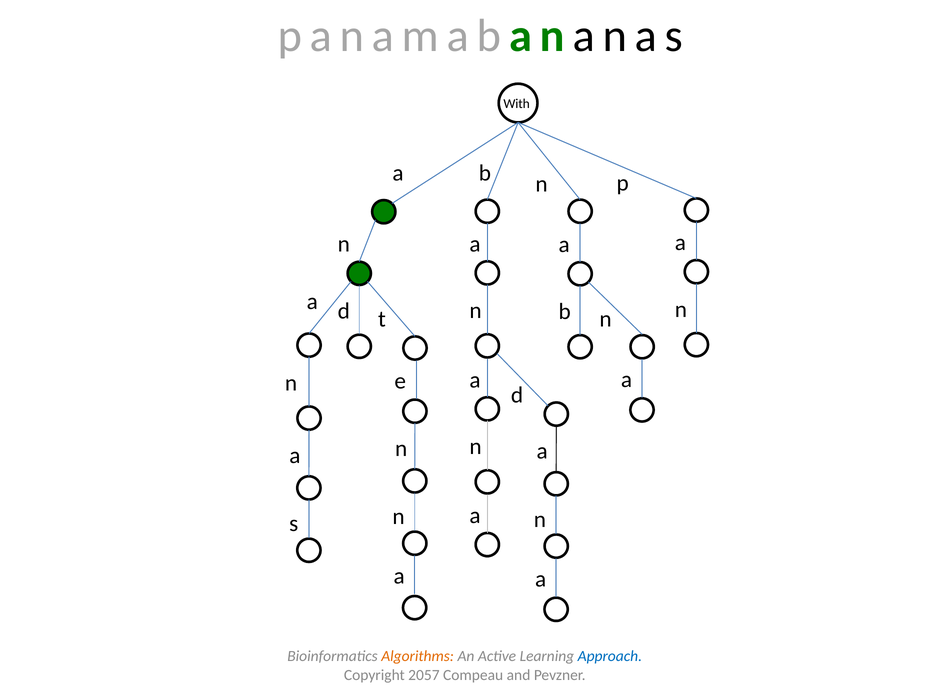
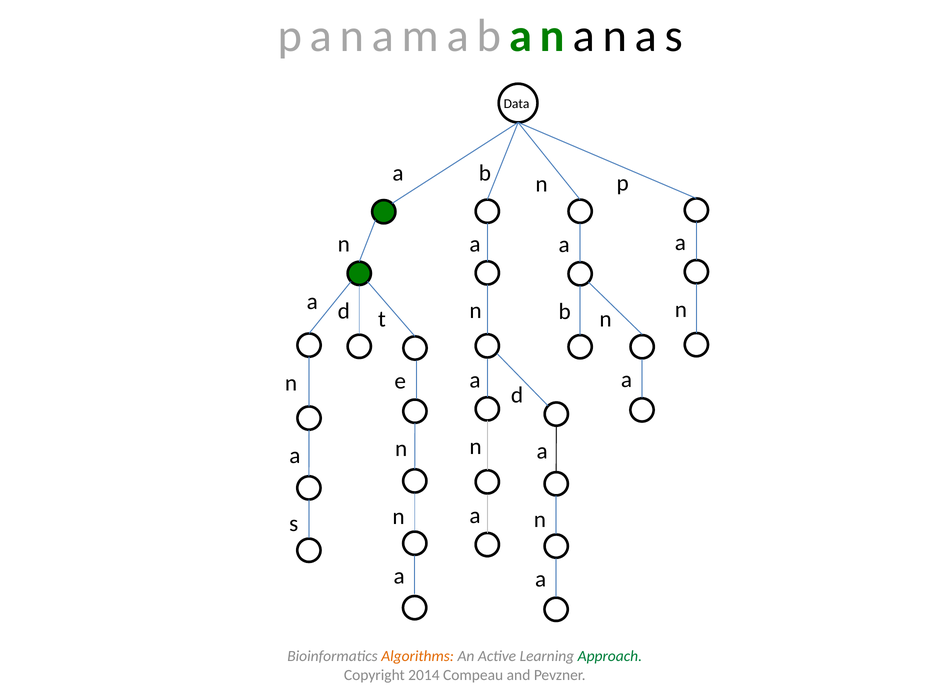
With: With -> Data (517, 104)
Approach colour: blue -> green (610, 657)
2057: 2057 -> 2014 (424, 675)
